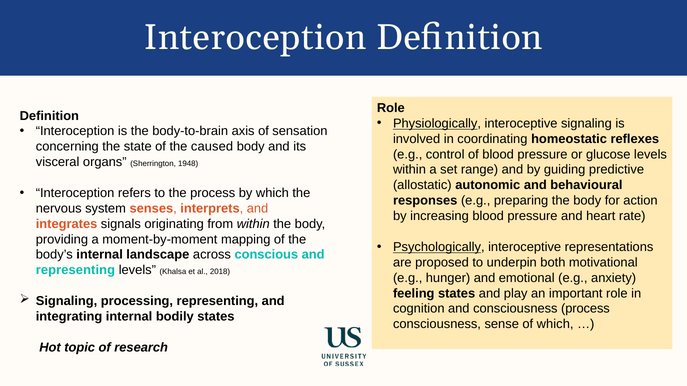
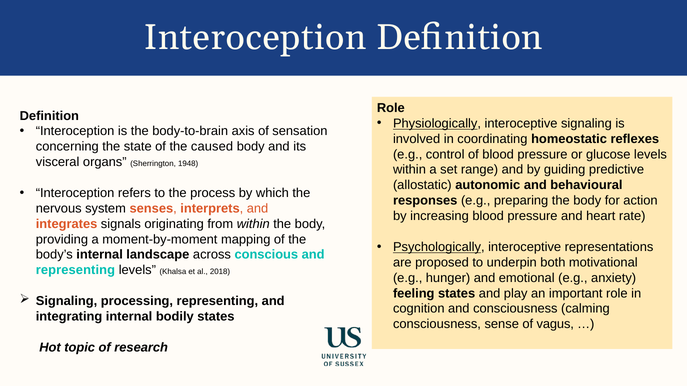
consciousness process: process -> calming (585, 309)
of which: which -> vagus (555, 325)
